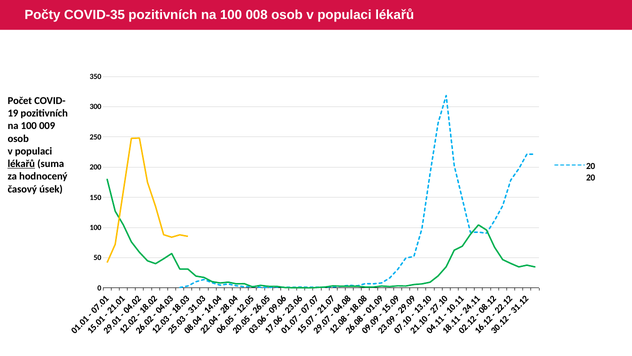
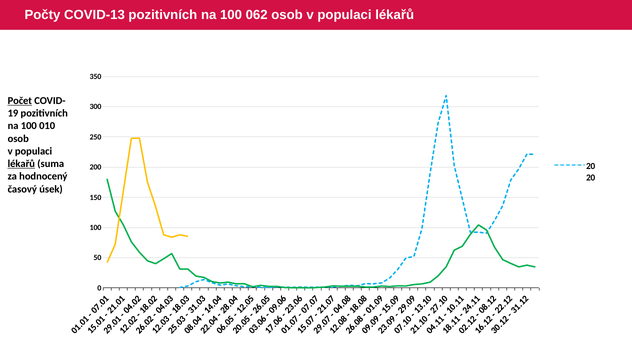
COVID-35: COVID-35 -> COVID-13 (94, 15)
008: 008 -> 062 (257, 15)
Počet underline: none -> present (20, 100)
009: 009 -> 010 (47, 126)
